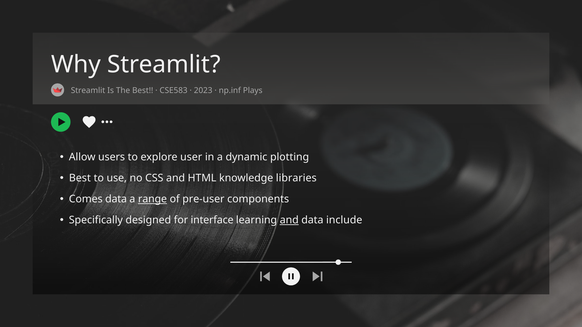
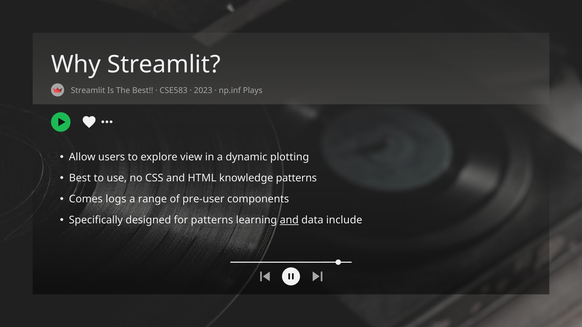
user: user -> view (191, 157)
knowledge libraries: libraries -> patterns (296, 178)
Comes data: data -> logs (116, 199)
range underline: present -> none (153, 199)
for interface: interface -> patterns (212, 220)
